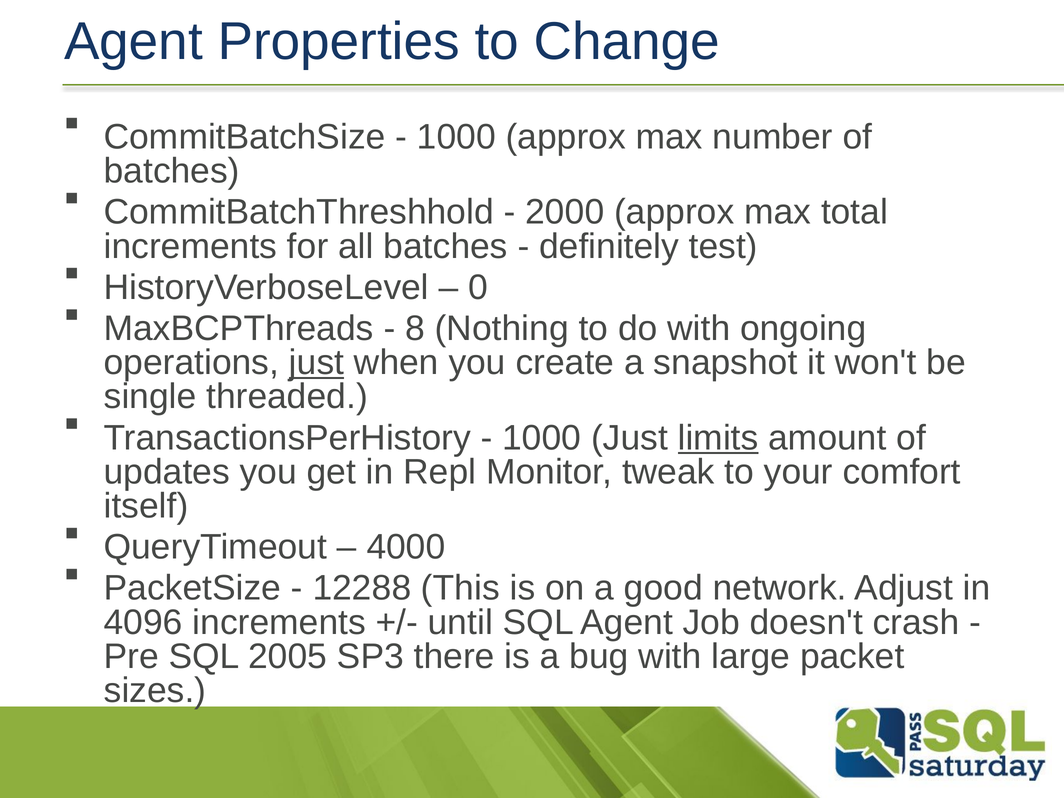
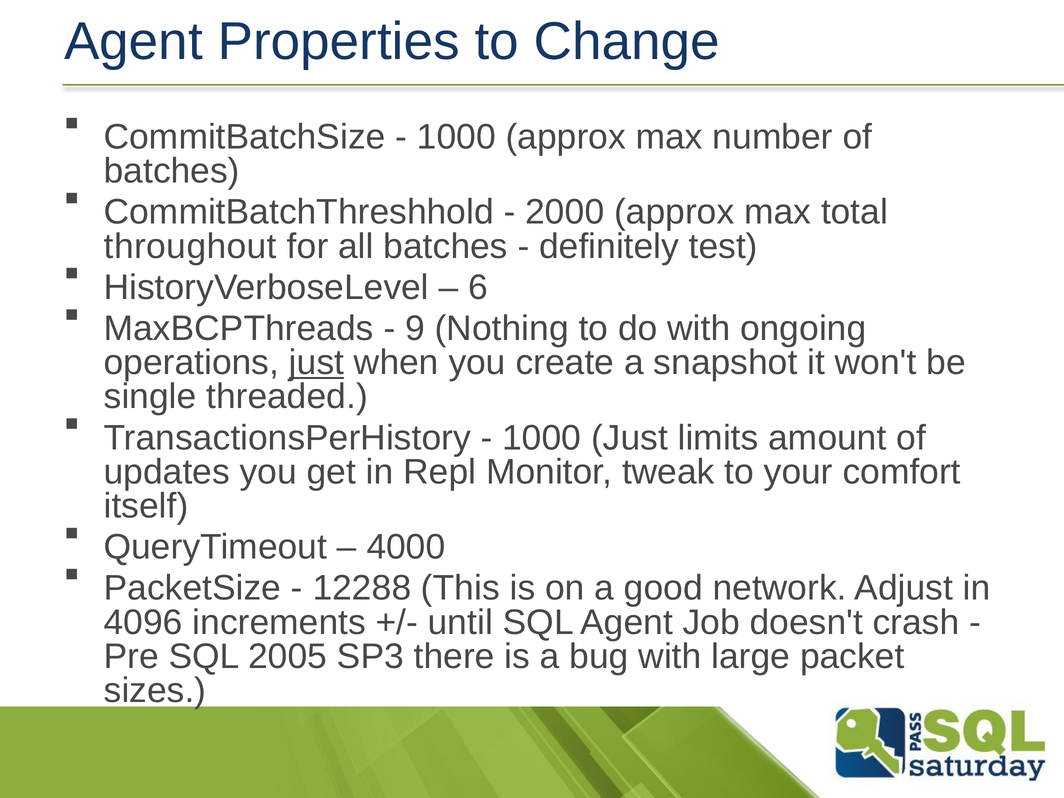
increments: increments -> throughout (190, 246)
0: 0 -> 6 (478, 287)
8: 8 -> 9 (415, 329)
limits underline: present -> none (718, 438)
